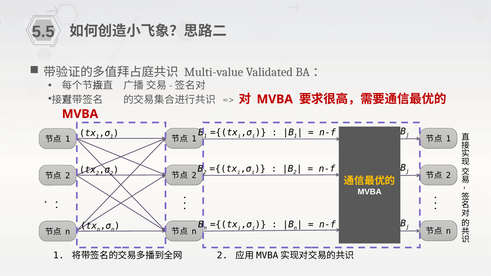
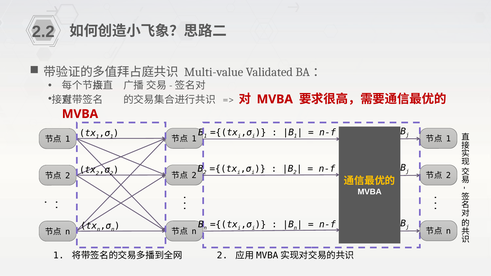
5.5: 5.5 -> 2.2 (43, 32)
